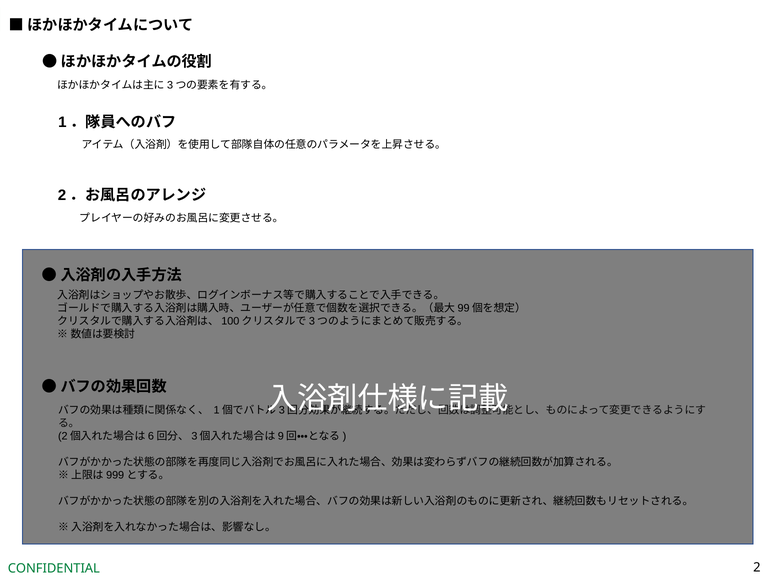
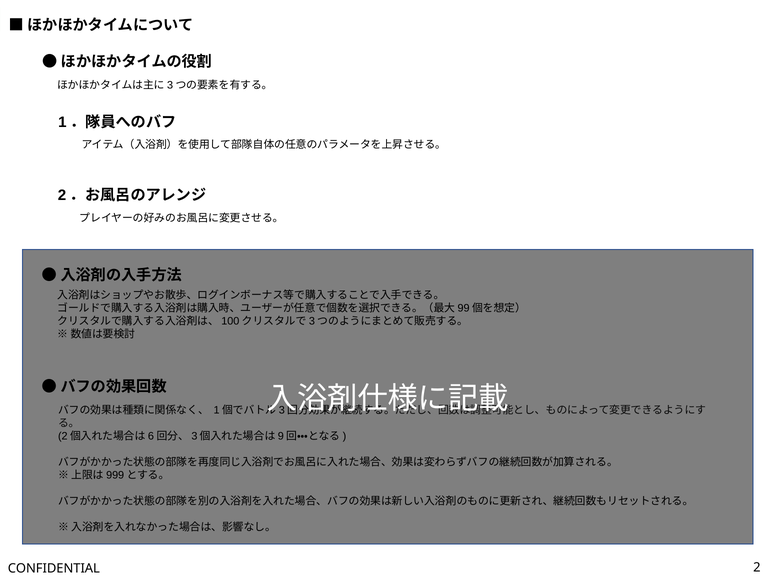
CONFIDENTIAL colour: green -> black (54, 569)
